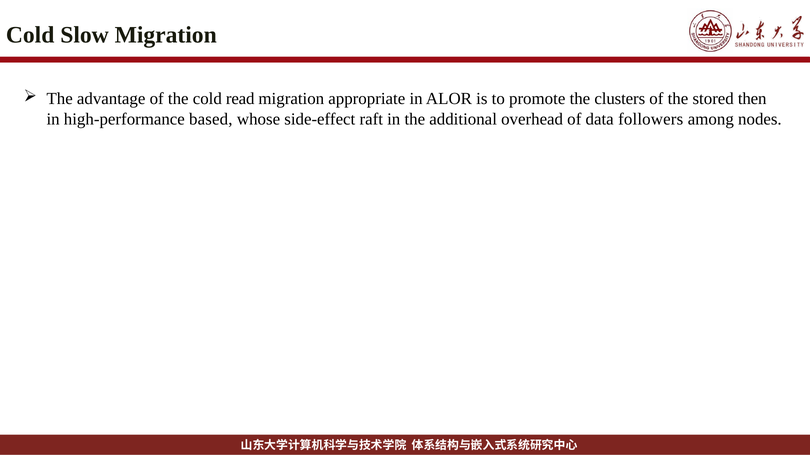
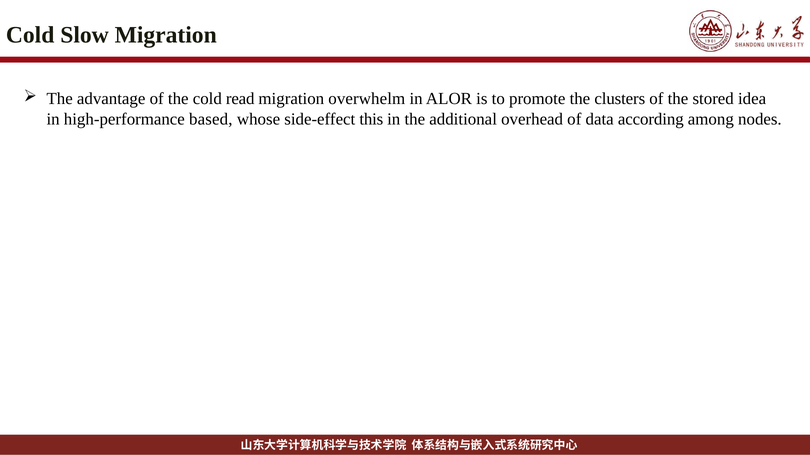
appropriate: appropriate -> overwhelm (367, 99)
then: then -> idea (752, 99)
raft: raft -> this (371, 119)
followers: followers -> according (651, 119)
